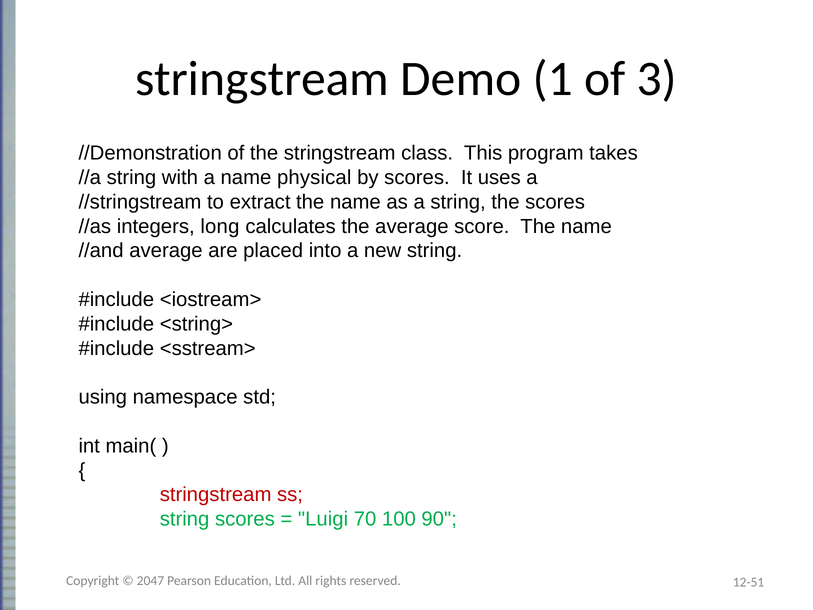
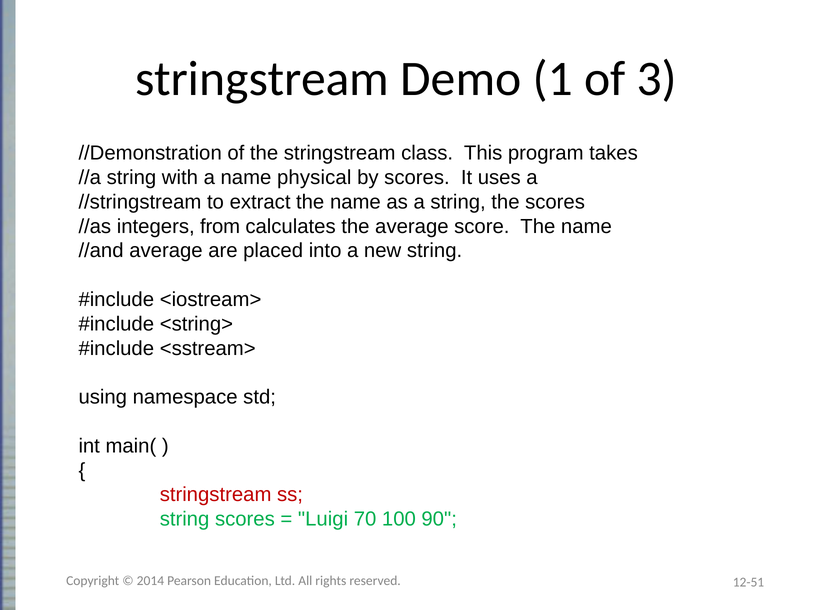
long: long -> from (220, 226)
2047: 2047 -> 2014 (150, 581)
